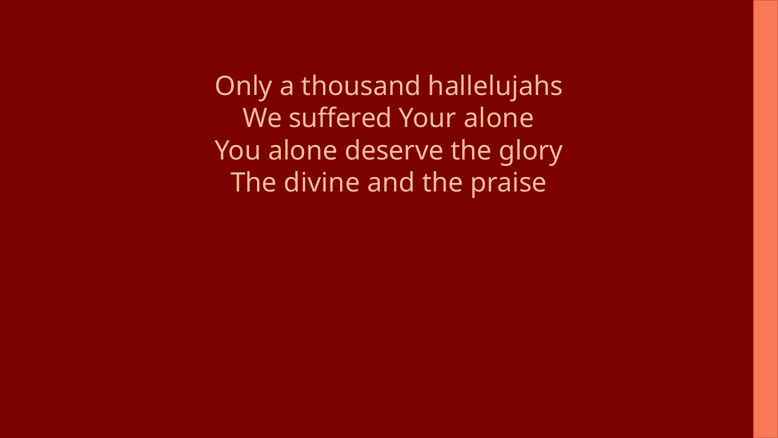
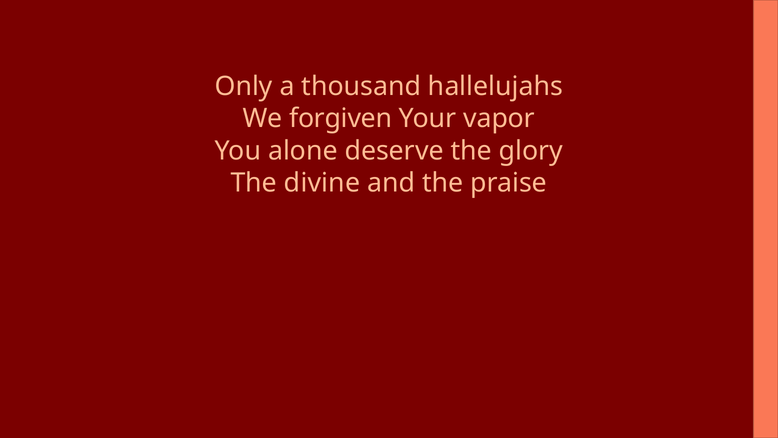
suffered: suffered -> forgiven (341, 119)
Your alone: alone -> vapor (499, 119)
